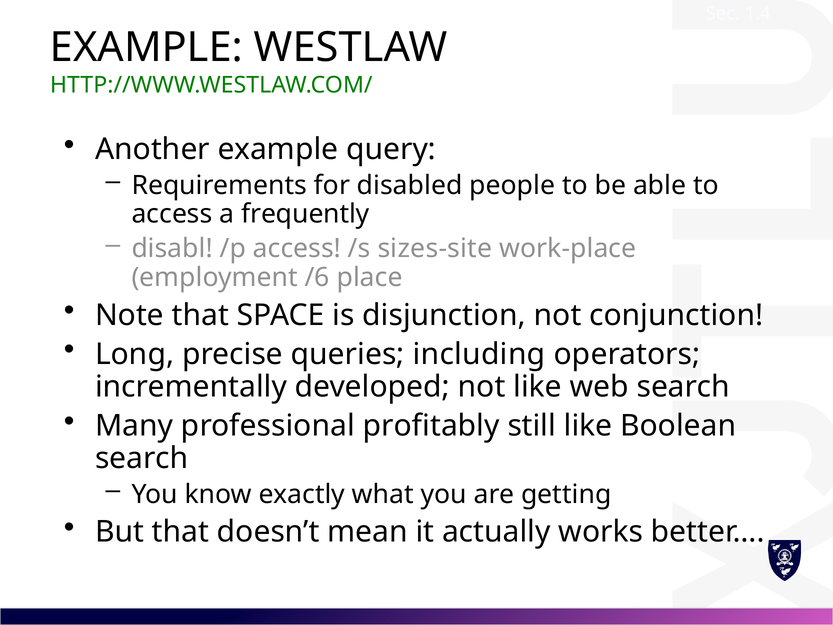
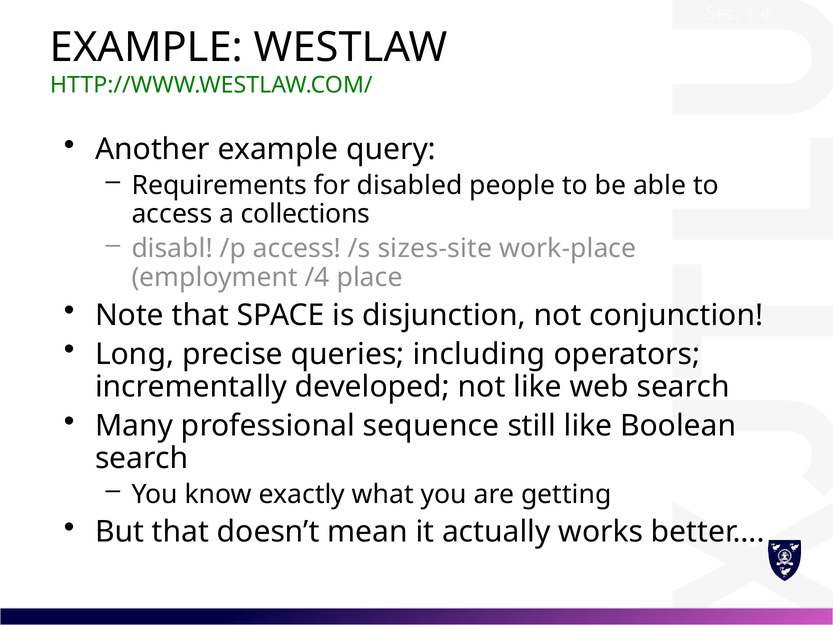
frequently: frequently -> collections (305, 214)
/6: /6 -> /4 (317, 277)
profitably: profitably -> sequence (431, 426)
